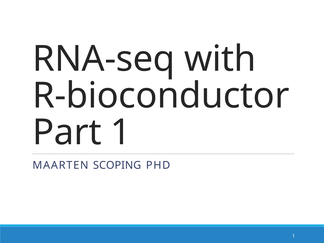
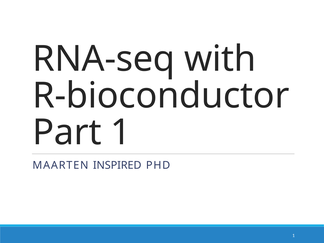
SCOPING: SCOPING -> INSPIRED (117, 165)
